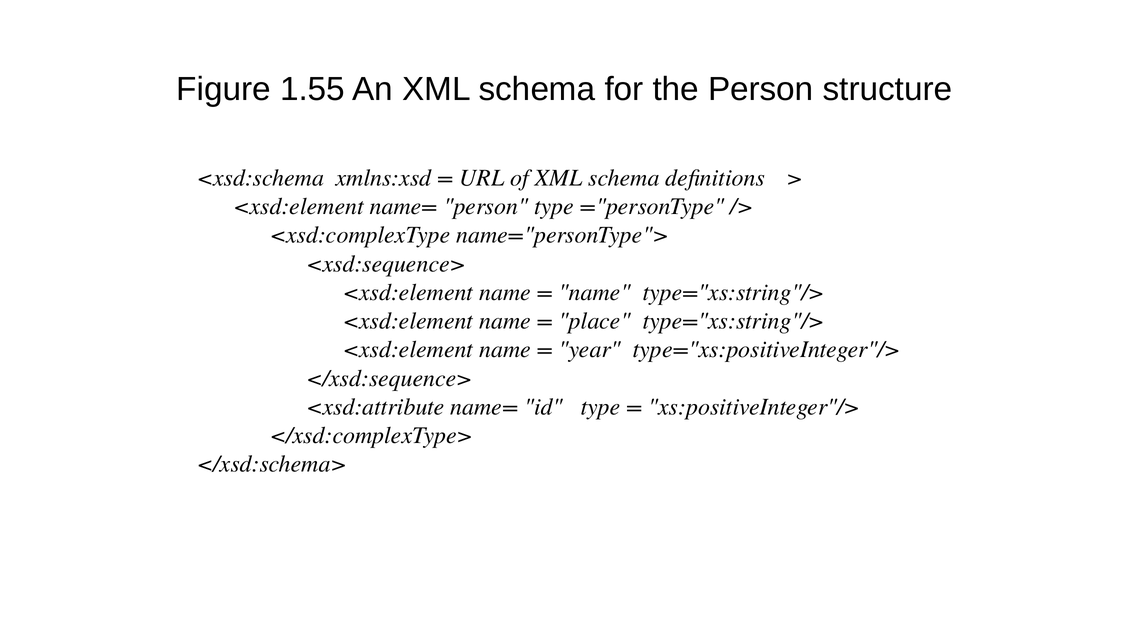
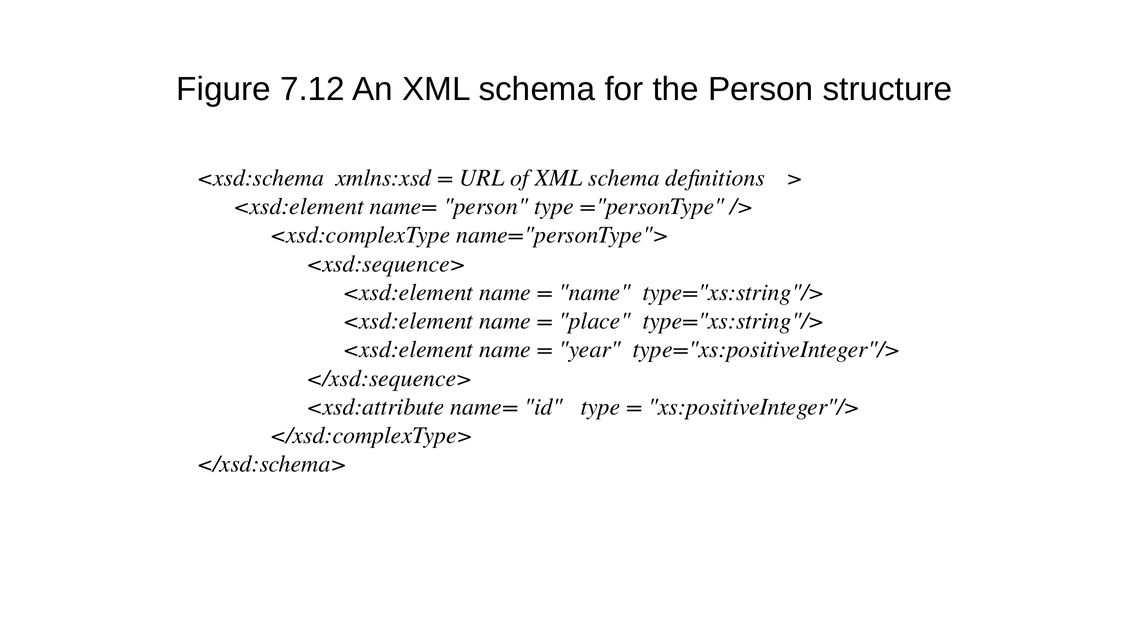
1.55: 1.55 -> 7.12 (312, 89)
